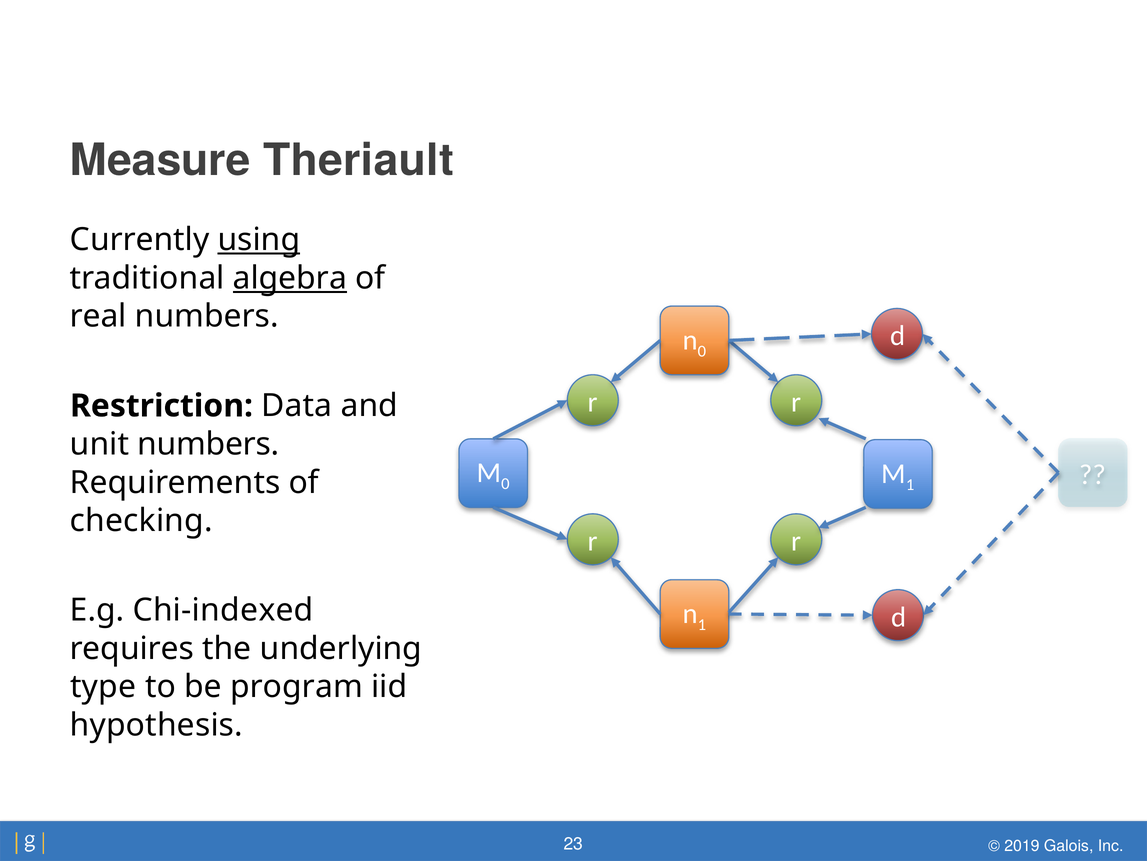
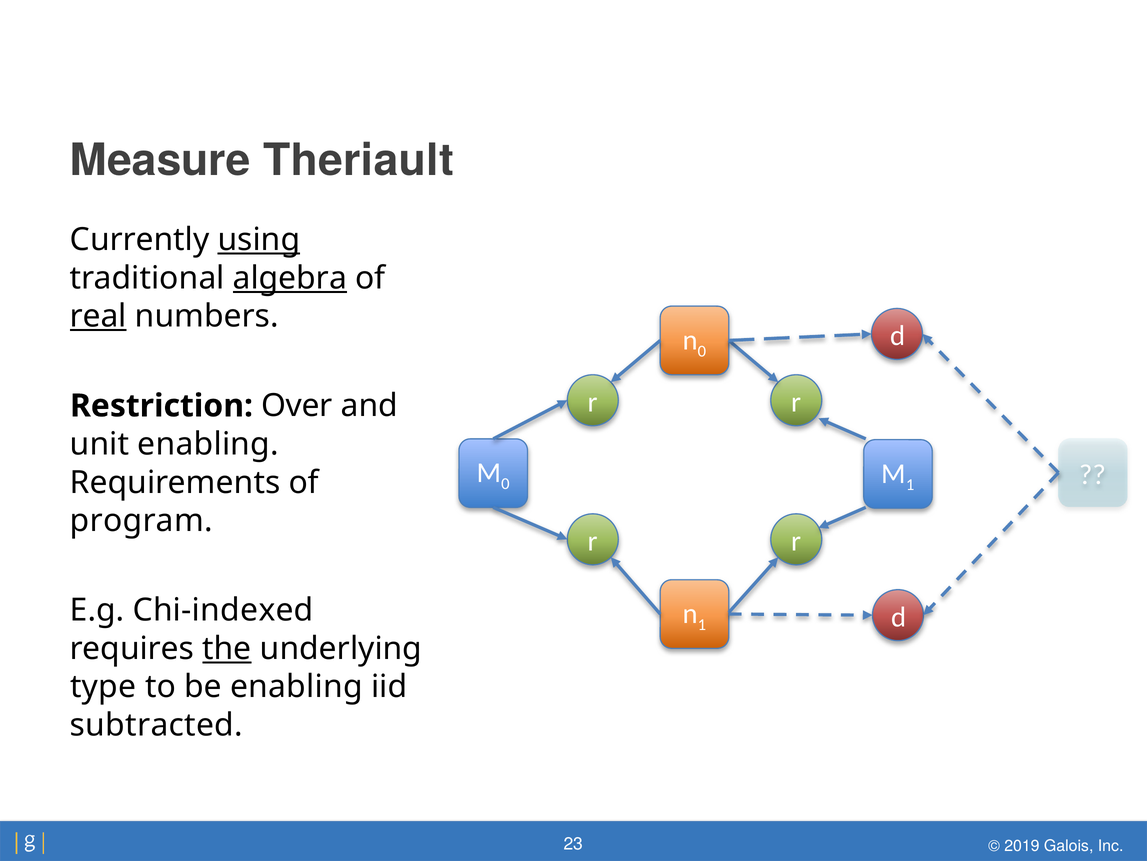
real underline: none -> present (98, 316)
Data: Data -> Over (297, 406)
unit numbers: numbers -> enabling (208, 444)
checking: checking -> program (141, 520)
the underline: none -> present (227, 648)
be program: program -> enabling (296, 686)
hypothesis: hypothesis -> subtracted (156, 725)
